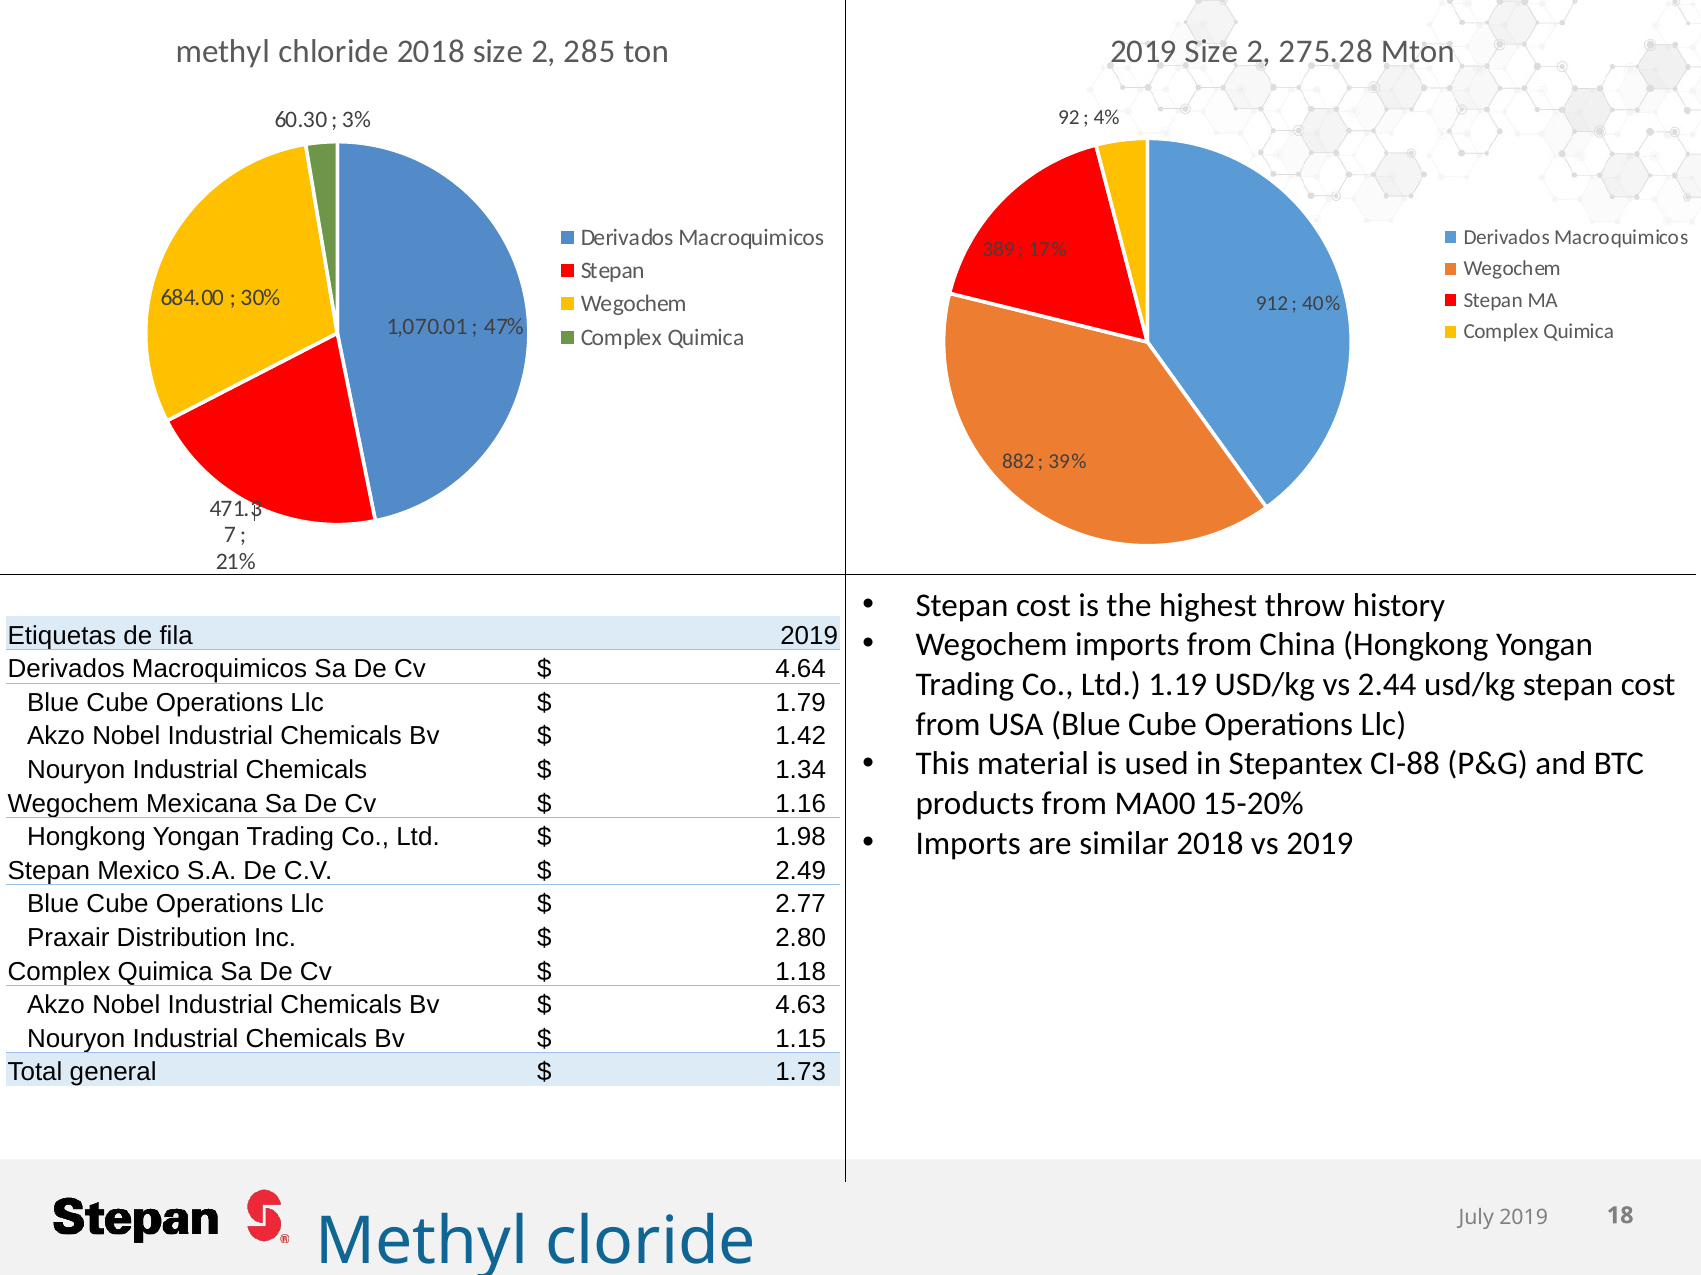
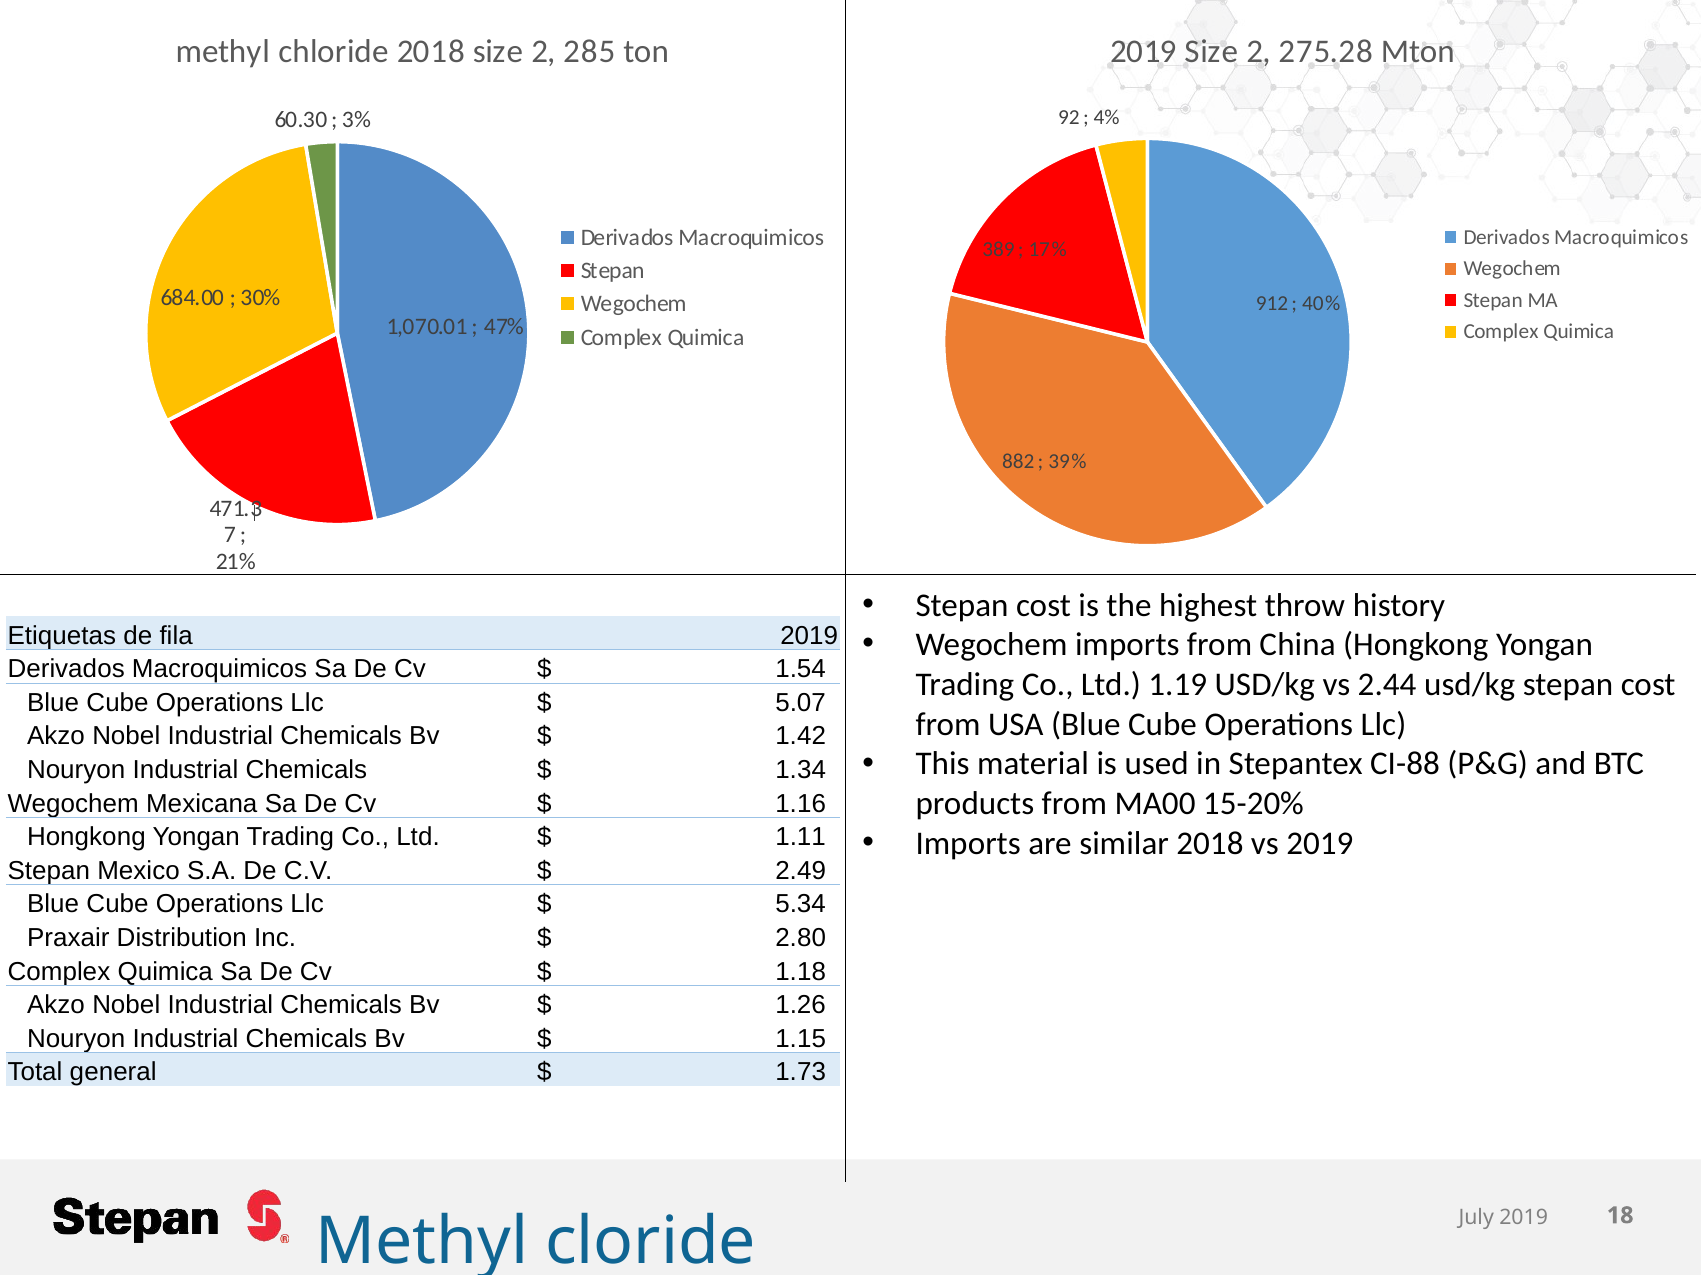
4.64: 4.64 -> 1.54 (801, 670)
1.79: 1.79 -> 5.07 (801, 703)
1.98: 1.98 -> 1.11 (801, 838)
2.77: 2.77 -> 5.34 (801, 905)
4.63: 4.63 -> 1.26 (801, 1006)
